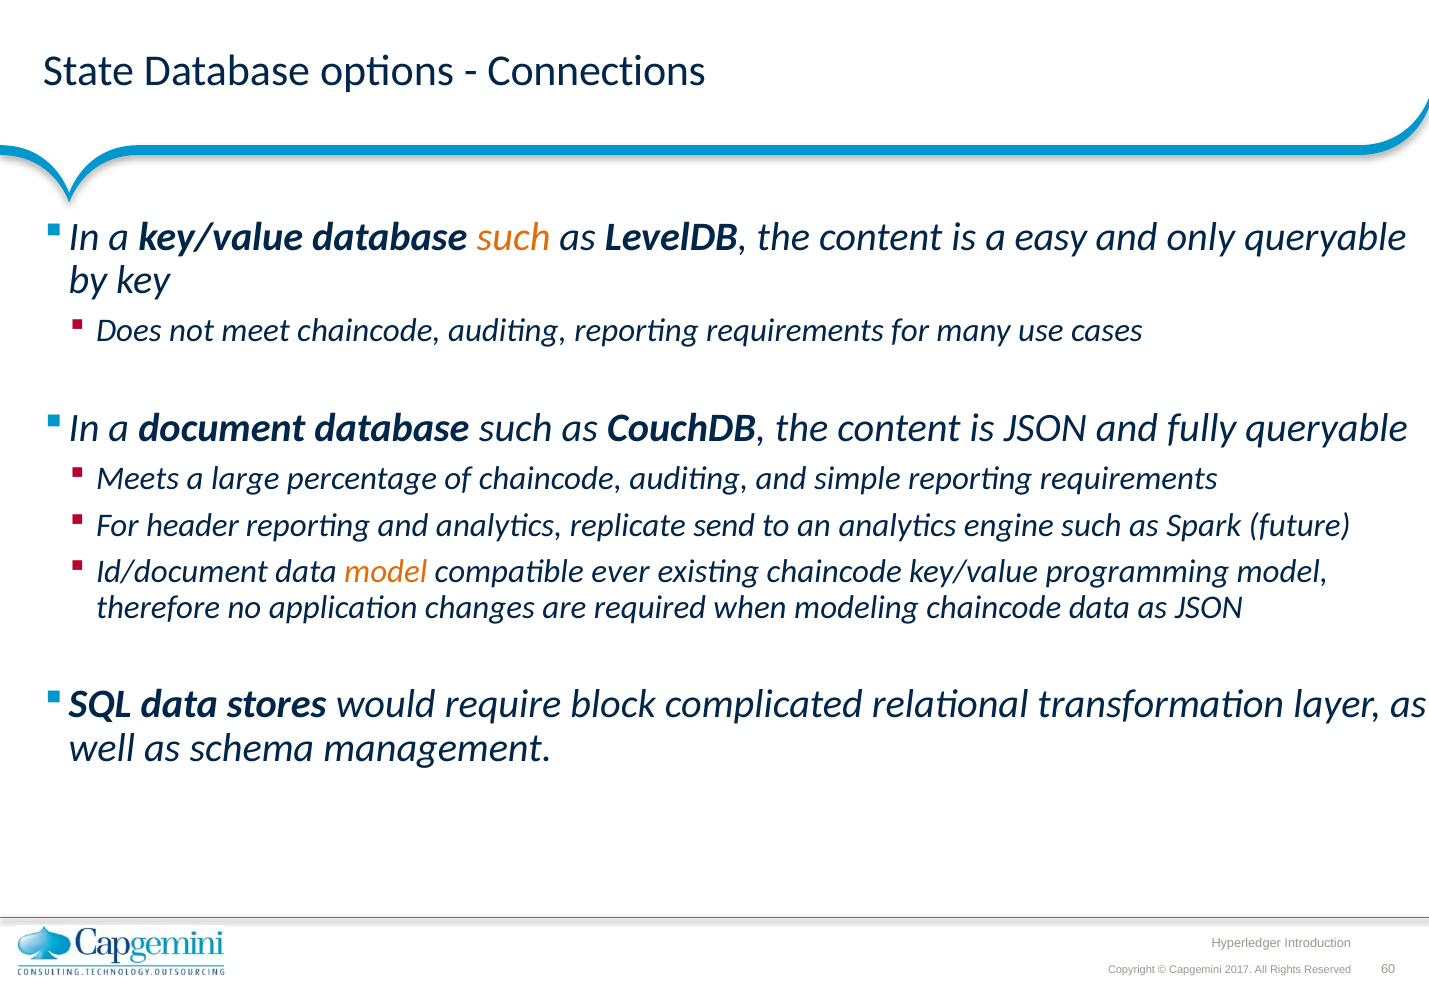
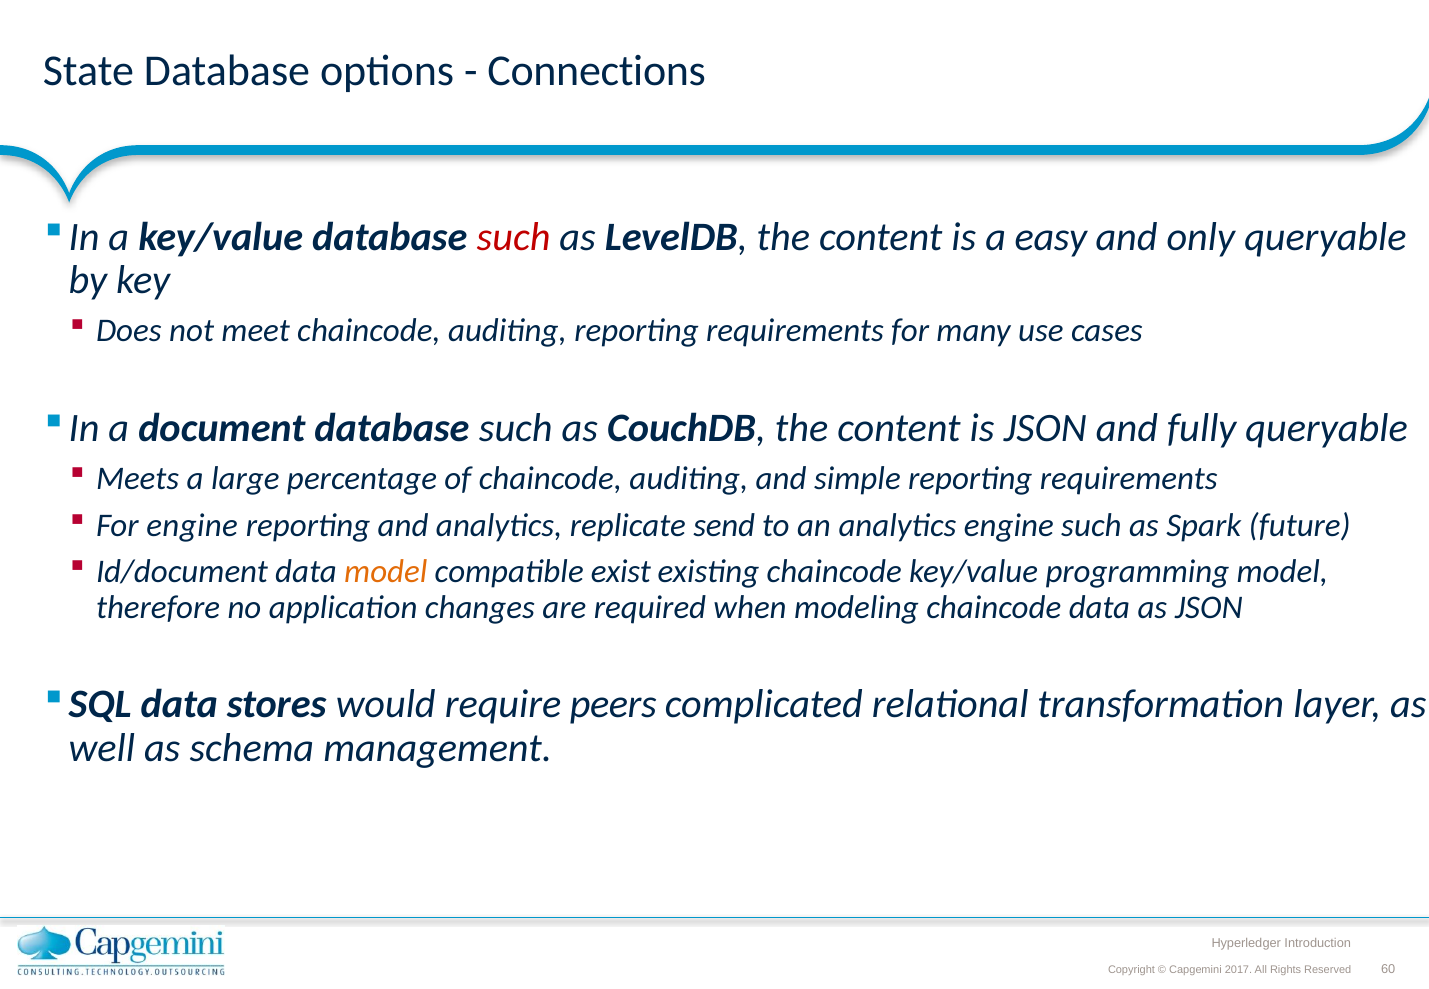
such colour: orange -> red (514, 237)
For header: header -> engine (192, 525)
ever: ever -> exist (621, 572)
block: block -> peers (613, 705)
